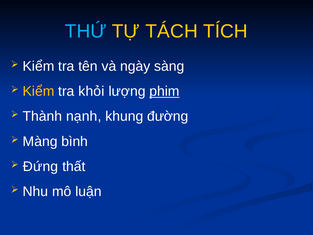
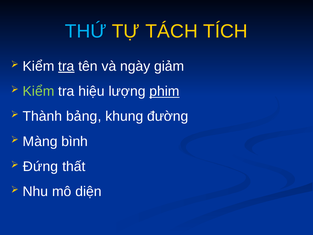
tra underline: none -> present (66, 66)
sàng: sàng -> giảm (169, 66)
Kiểm colour: yellow -> light green (39, 91)
khỏi: khỏi -> hiệu (91, 91)
nạnh: nạnh -> bảng (84, 116)
luận: luận -> diện (88, 191)
